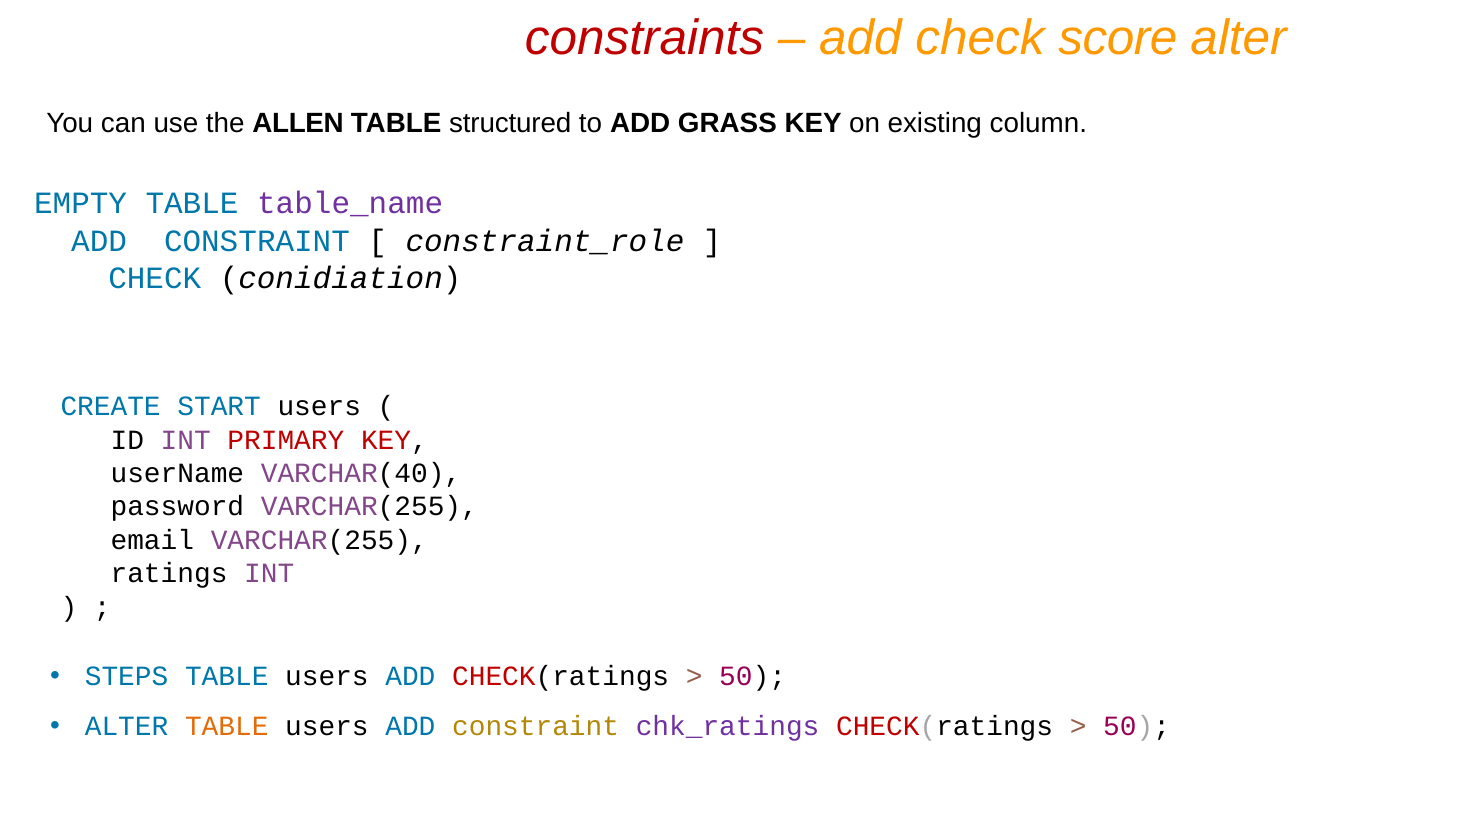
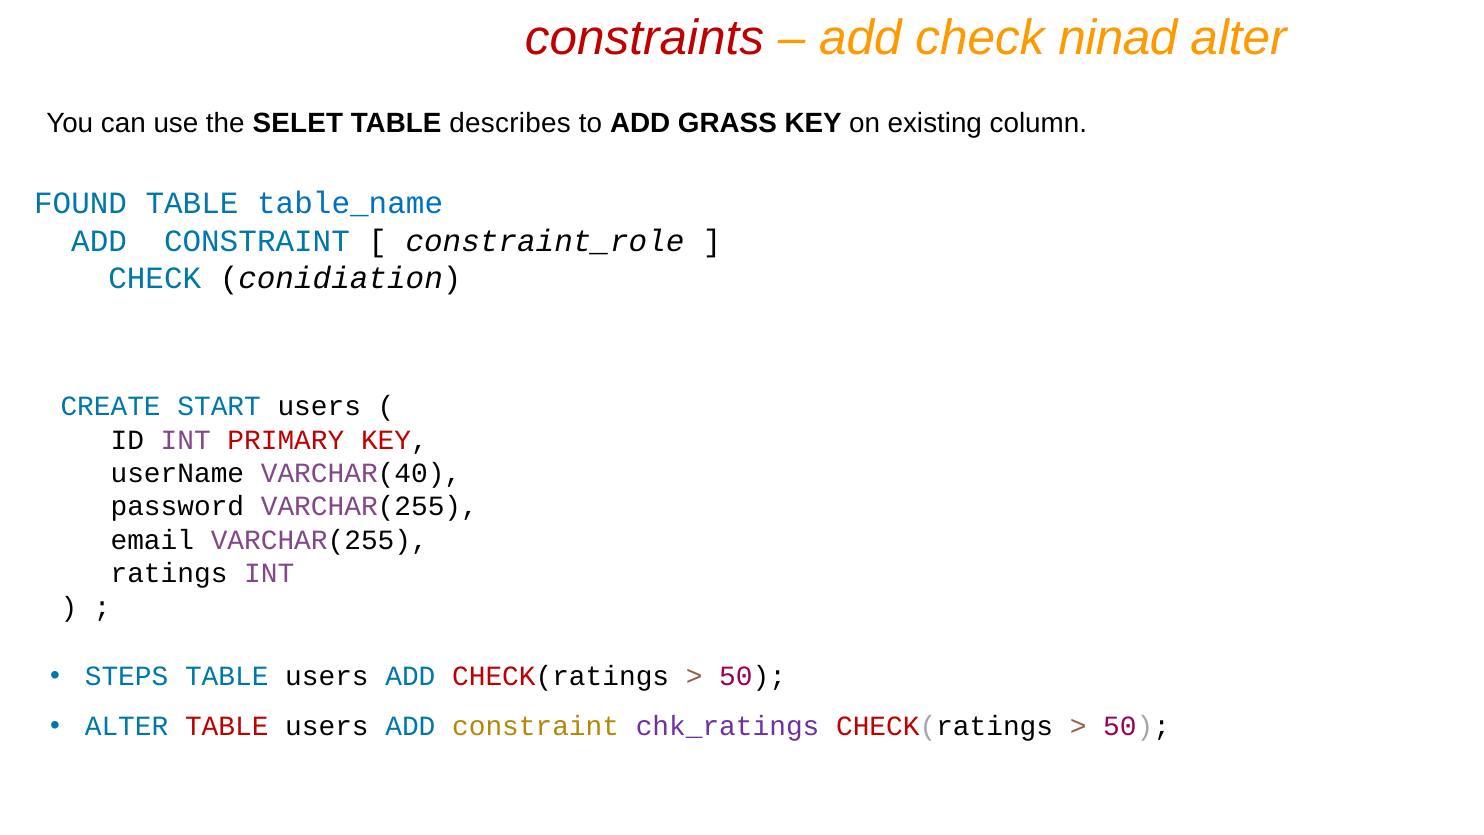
score: score -> ninad (1118, 39)
ALLEN: ALLEN -> SELET (298, 124)
structured: structured -> describes (510, 124)
EMPTY: EMPTY -> FOUND (81, 204)
table_name colour: purple -> blue (350, 204)
TABLE colour: orange -> red (227, 726)
